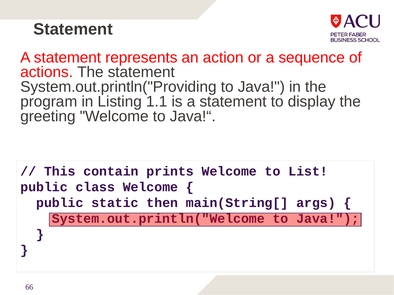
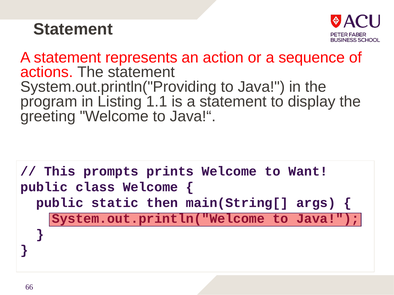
contain: contain -> prompts (111, 172)
List: List -> Want (308, 172)
